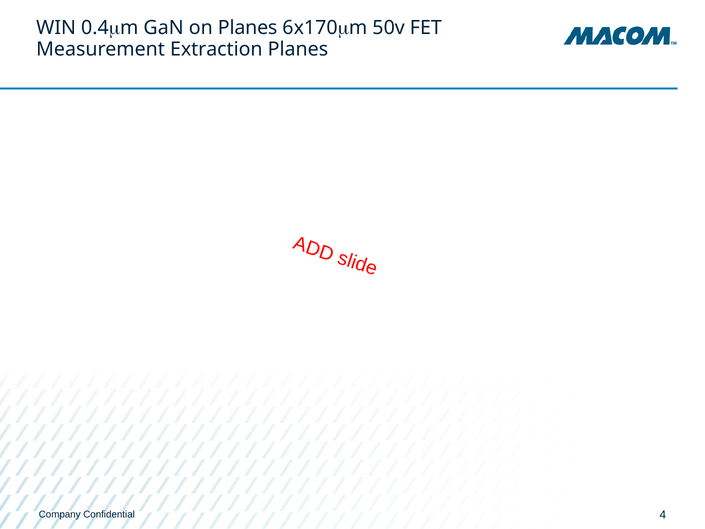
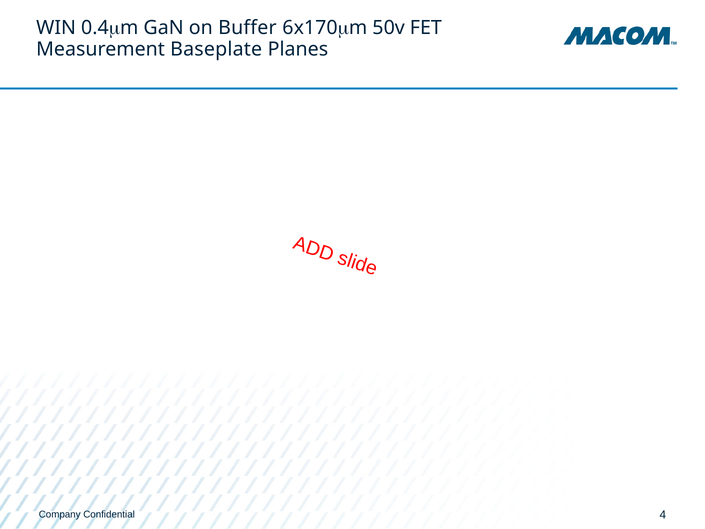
on Planes: Planes -> Buffer (247, 28)
Extraction: Extraction -> Baseplate (216, 49)
